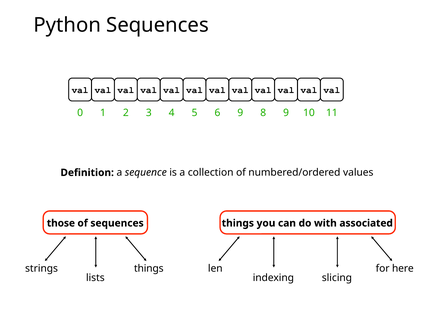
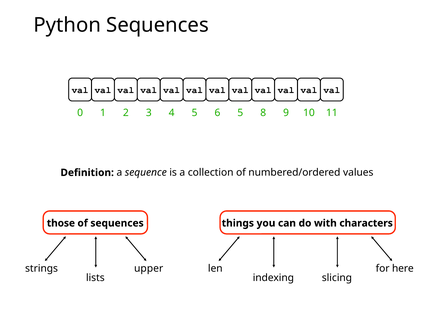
6 9: 9 -> 5 (240, 113)
associated: associated -> characters (366, 223)
things: things -> upper (149, 268)
